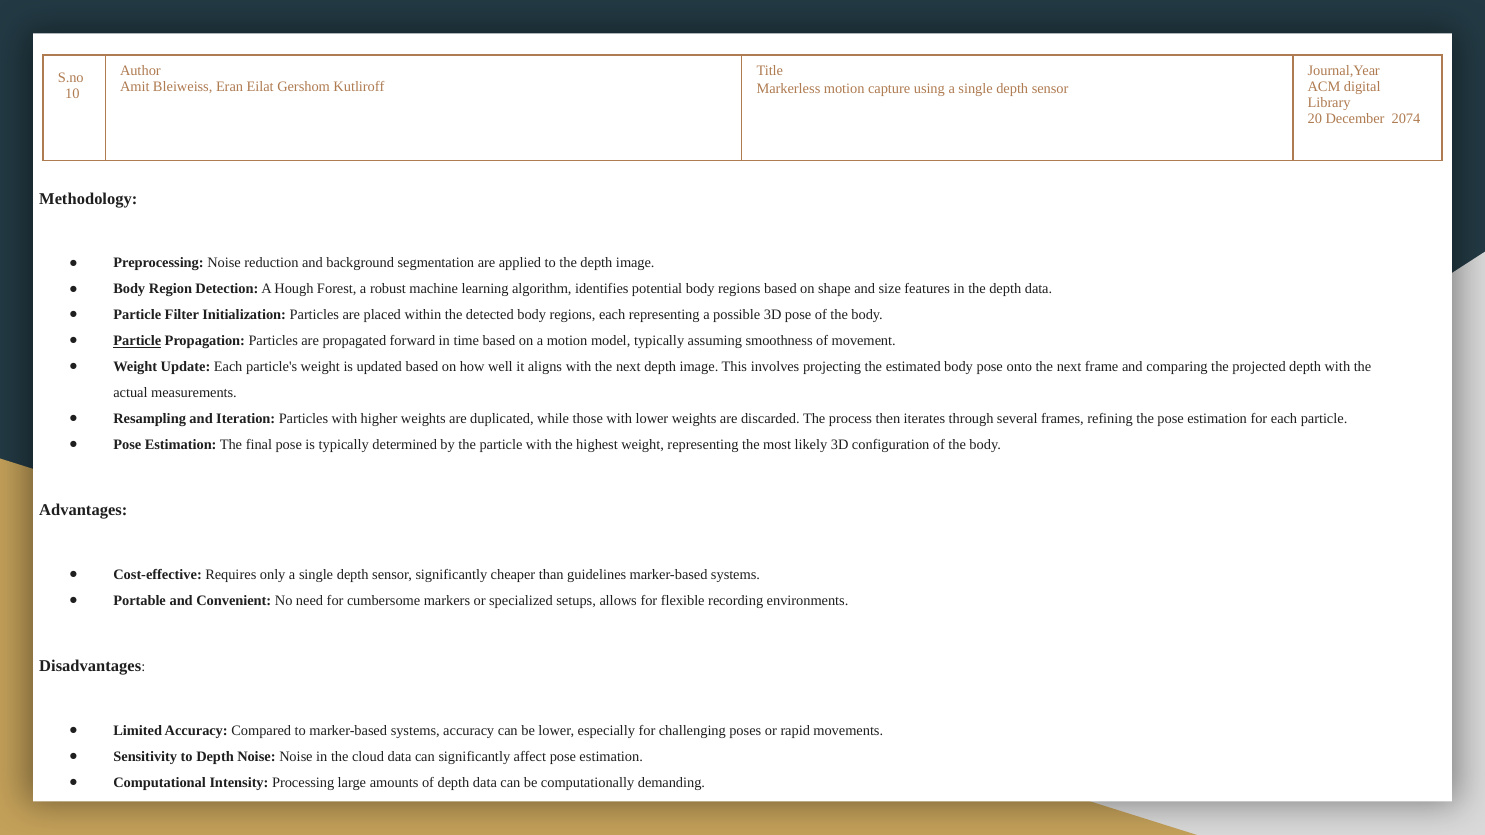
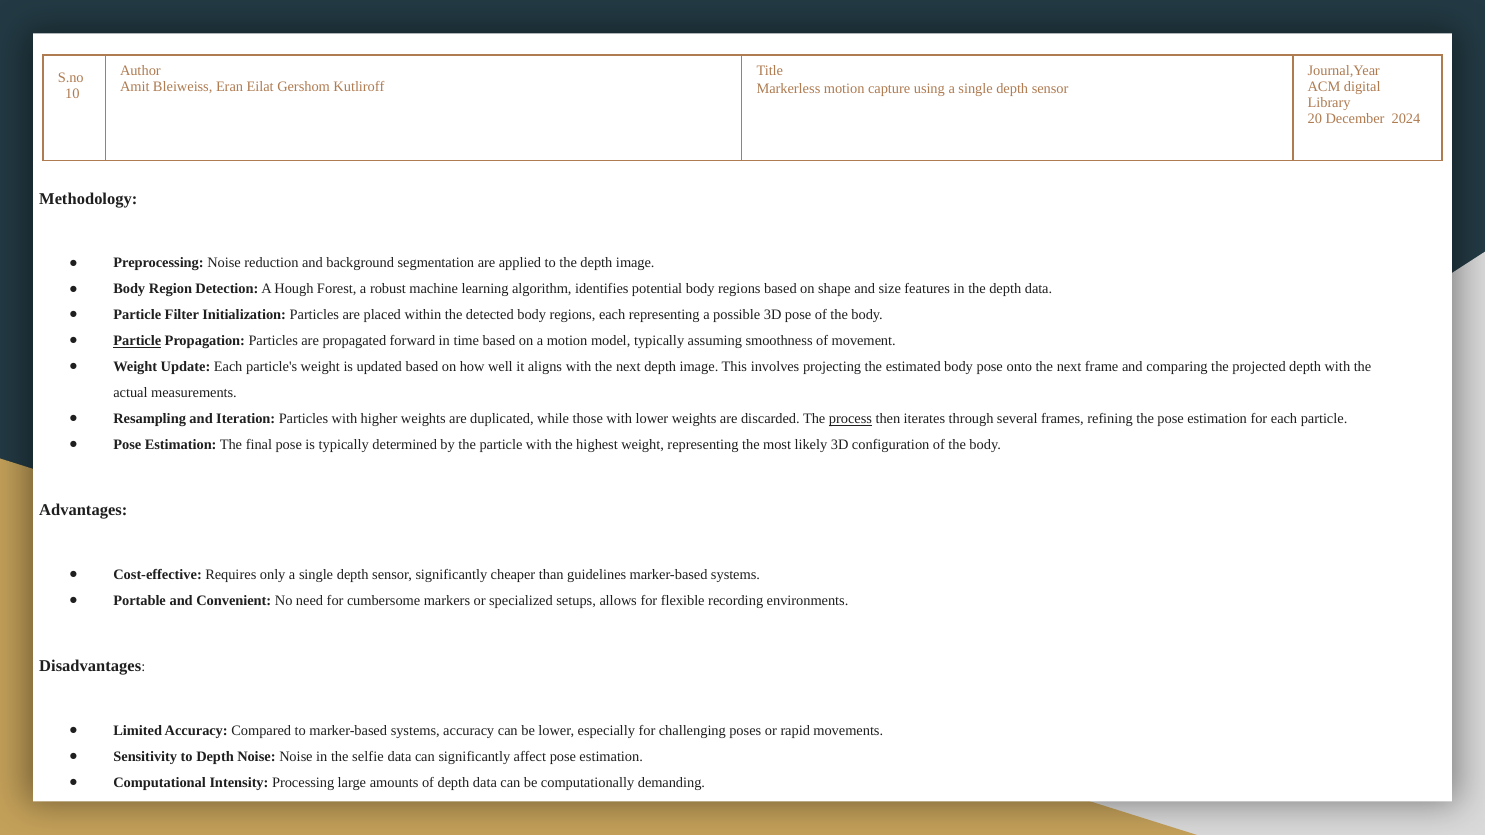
2074: 2074 -> 2024 (1406, 119)
process underline: none -> present (850, 419)
cloud: cloud -> selfie (368, 757)
